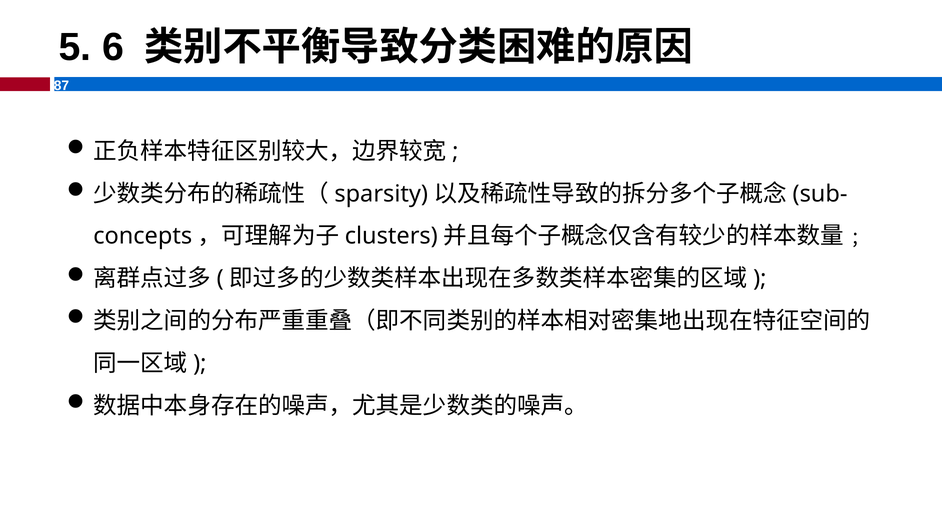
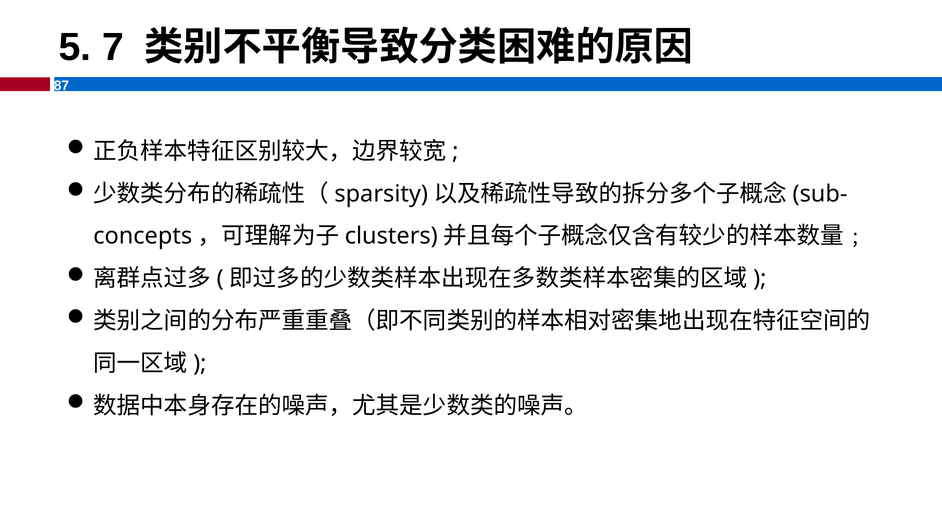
6: 6 -> 7 (113, 47)
